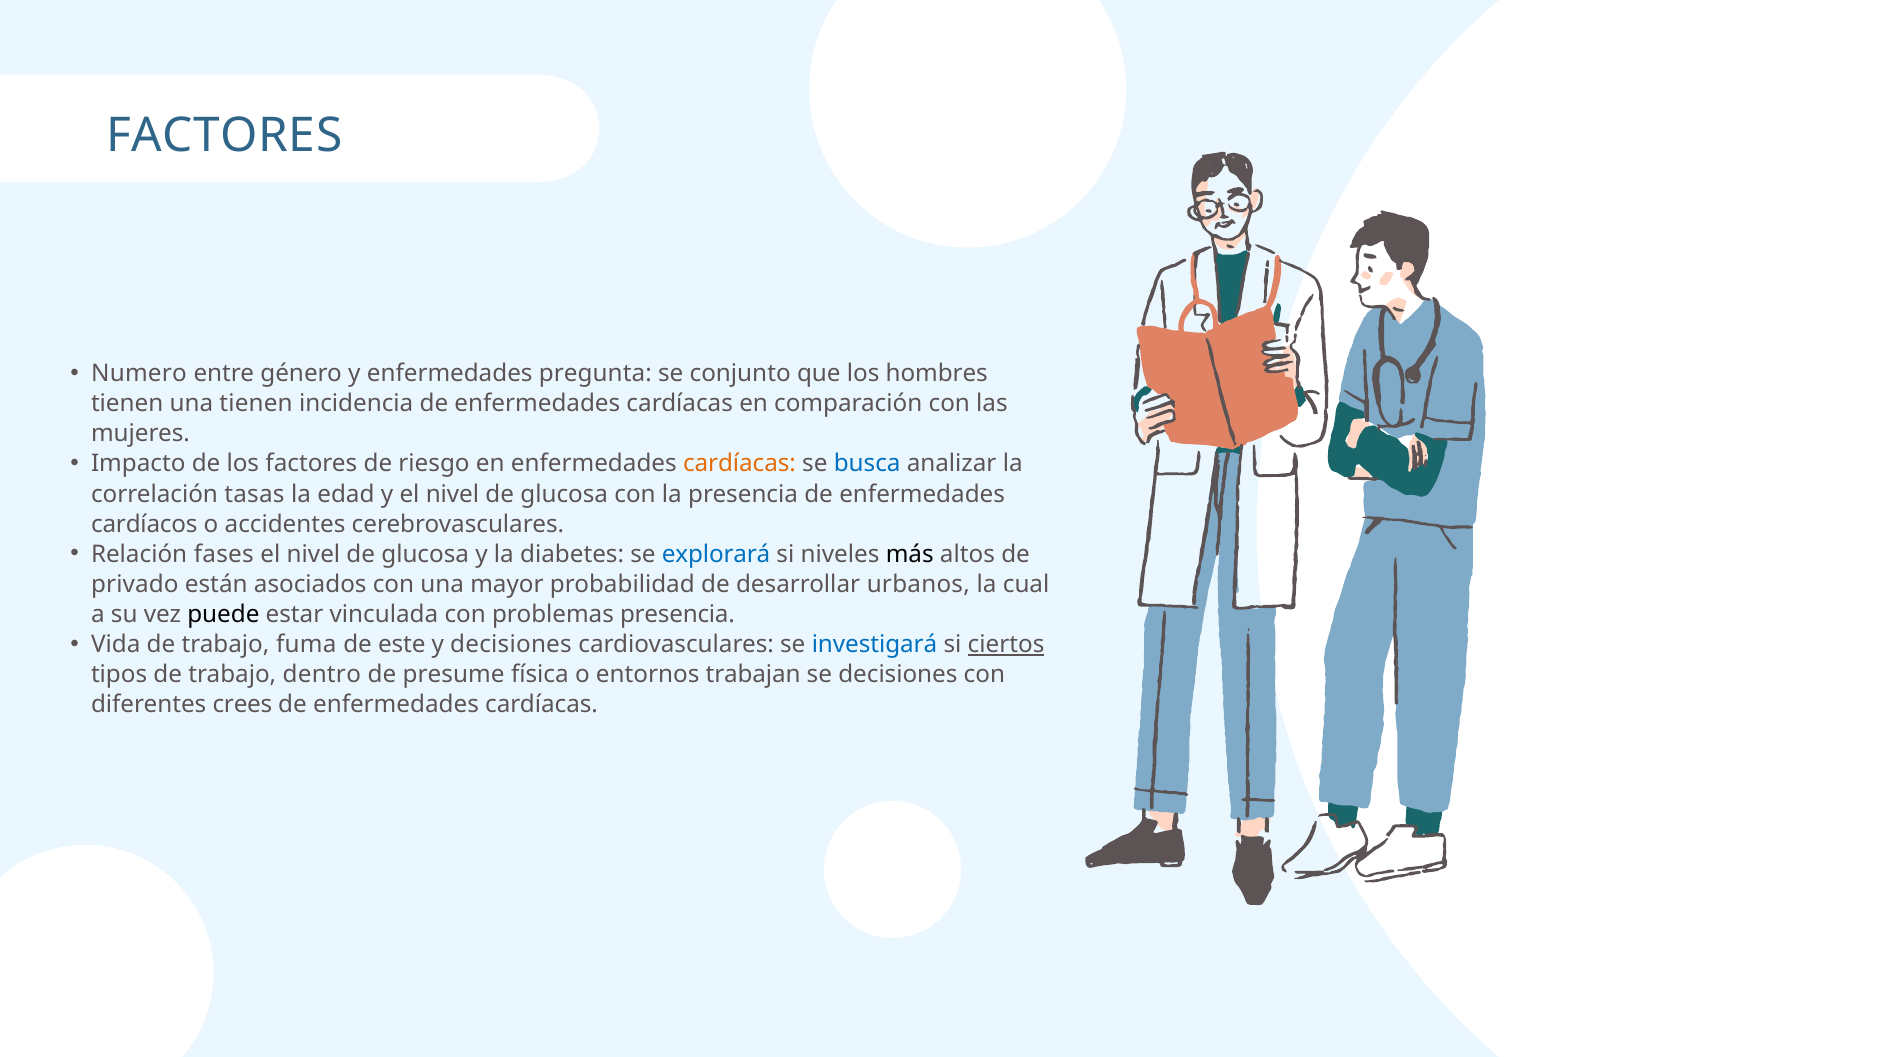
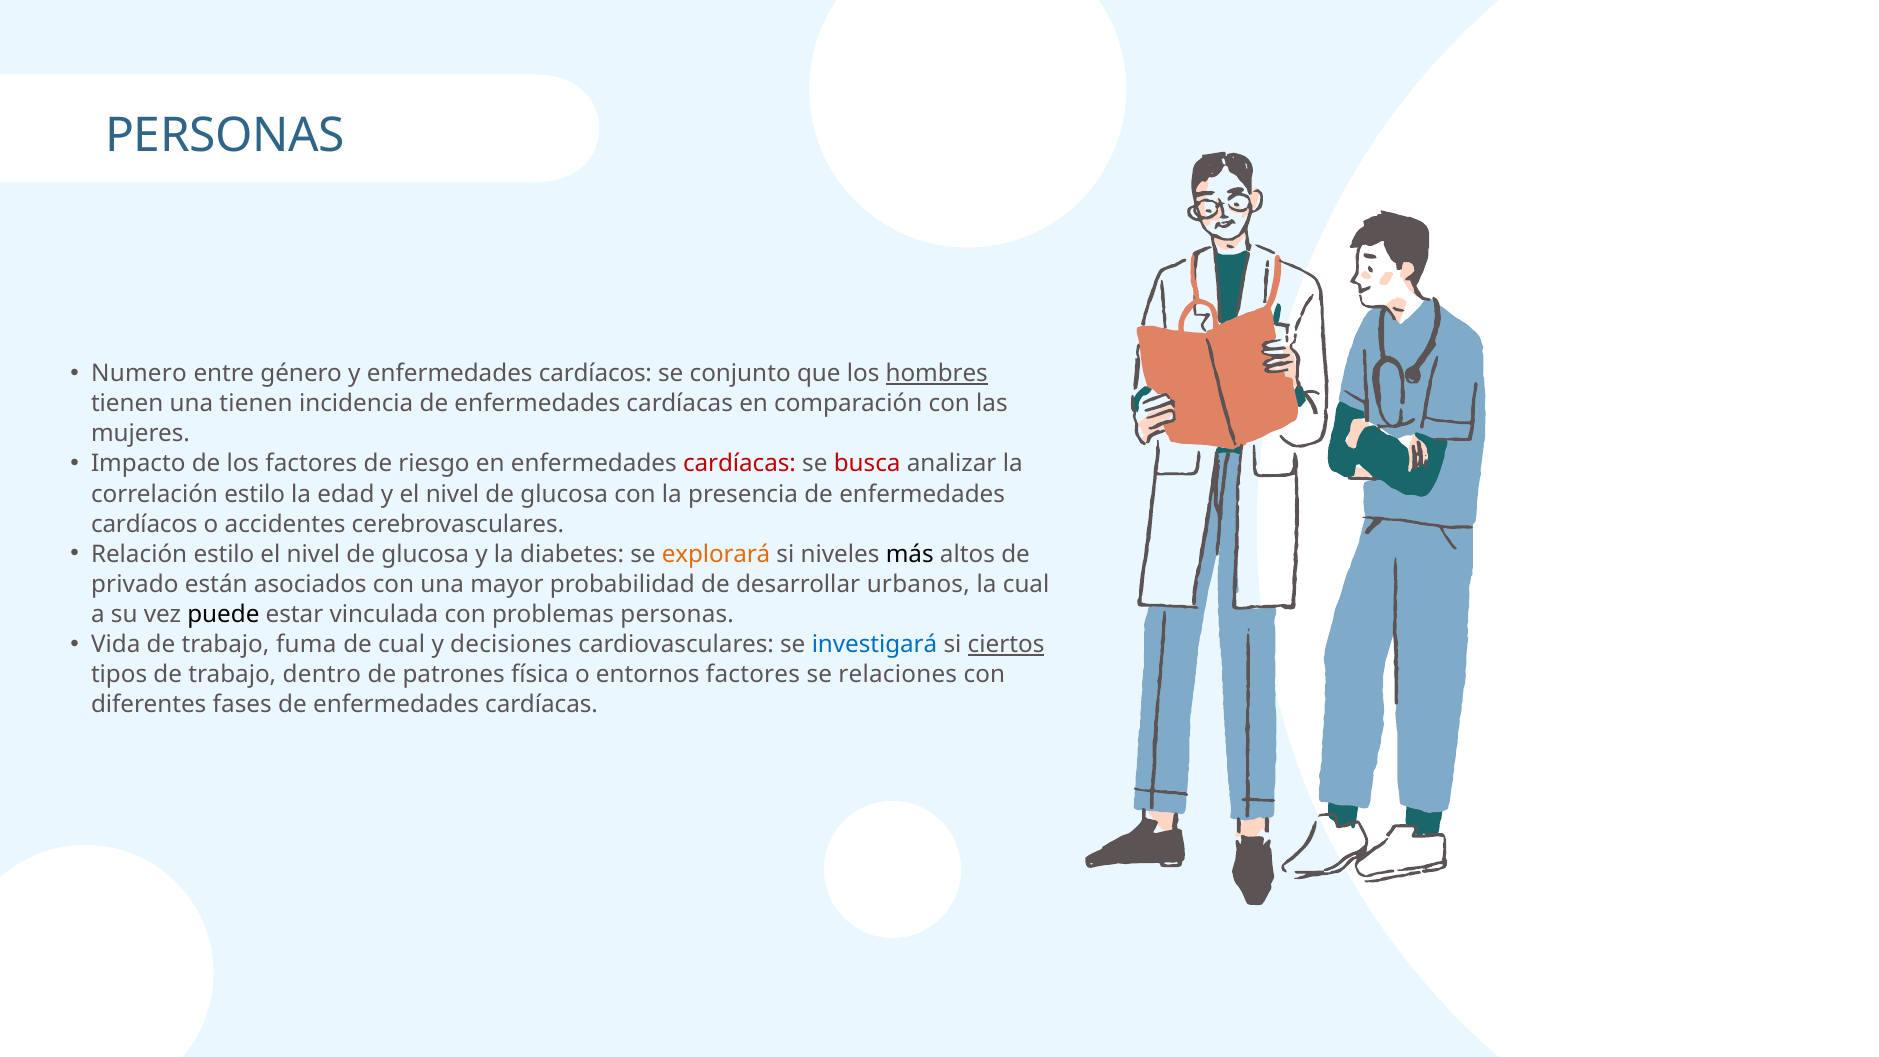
FACTORES: FACTORES -> PERSONAS (225, 136)
y enfermedades pregunta: pregunta -> cardíacos (595, 374)
hombres underline: none -> present (937, 374)
cardíacas colour: orange -> red (739, 464)
busca colour: blue -> red (867, 464)
correlación tasas: tasas -> estilo (255, 494)
Relación fases: fases -> estilo (224, 554)
explorará colour: blue -> orange (716, 554)
problemas presencia: presencia -> personas (677, 614)
de este: este -> cual (402, 645)
presume: presume -> patrones (454, 675)
entornos trabajan: trabajan -> factores (753, 675)
se decisiones: decisiones -> relaciones (898, 675)
crees: crees -> fases (242, 705)
